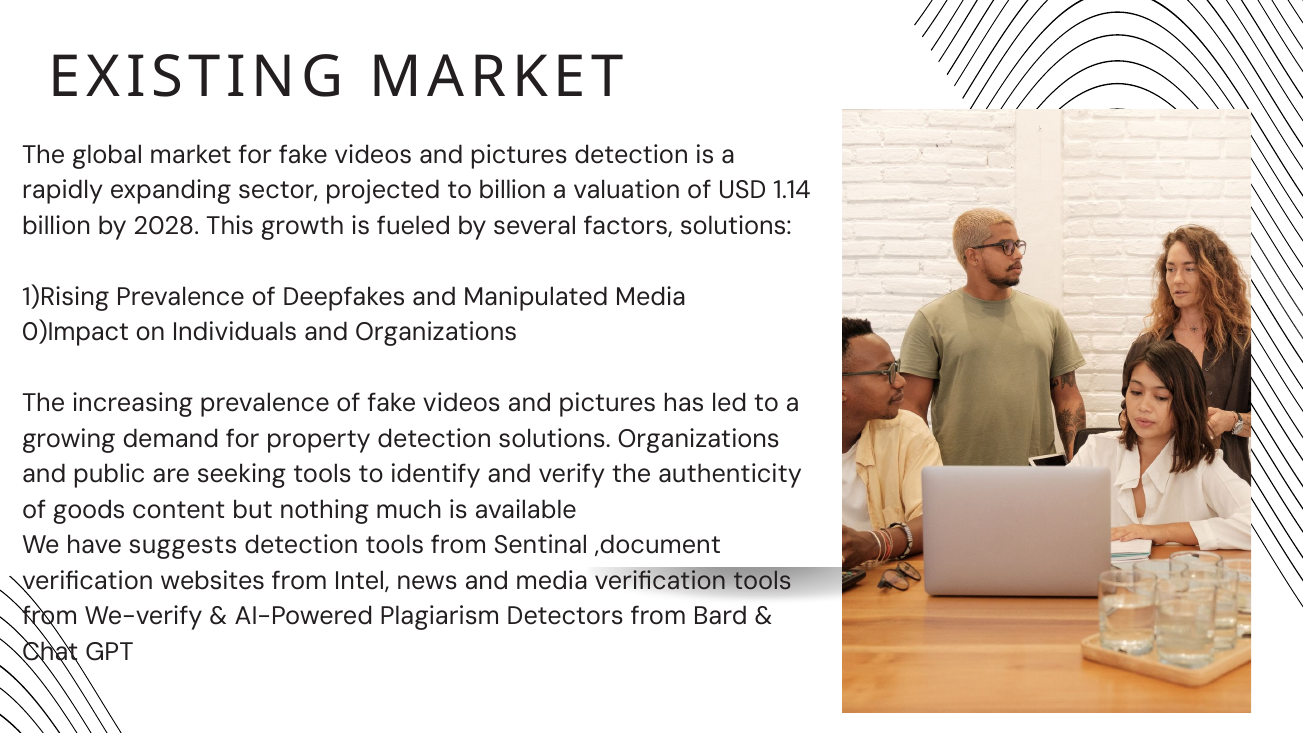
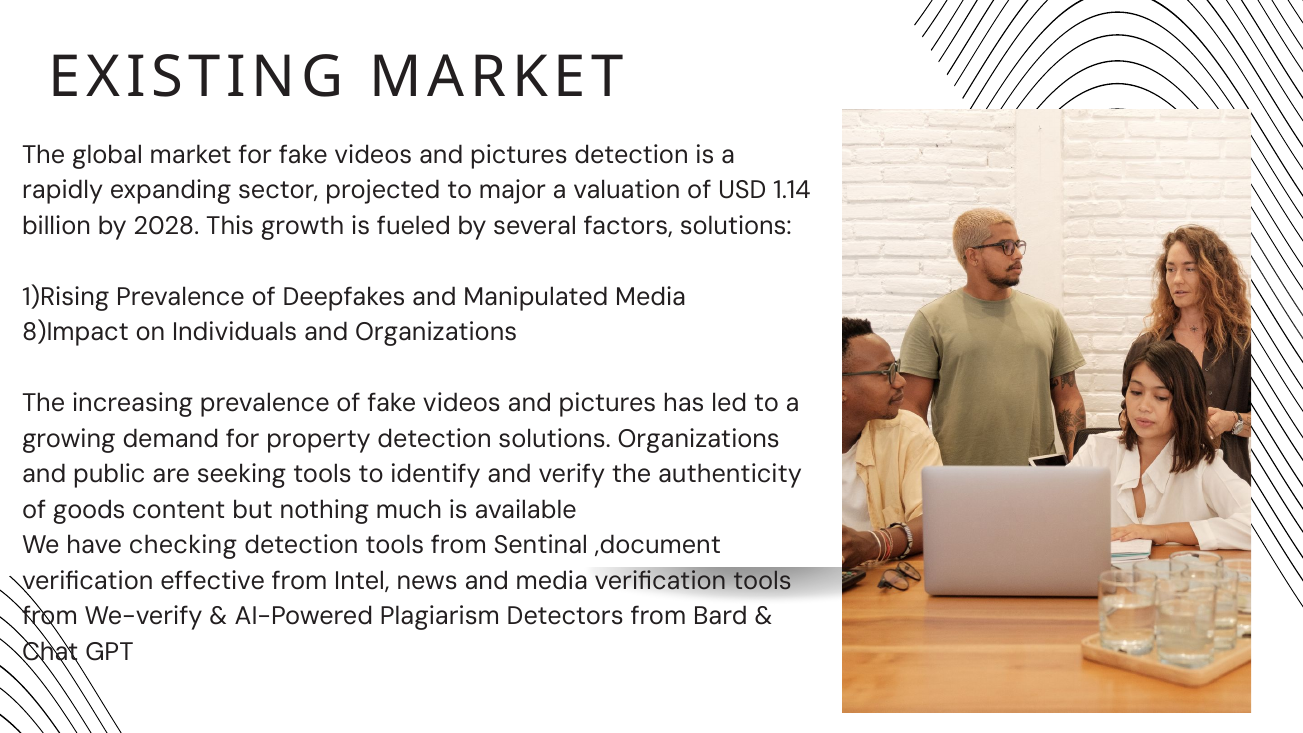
to billion: billion -> major (512, 190)
0)Impact: 0)Impact -> 8)Impact (75, 332)
suggests: suggests -> checking (183, 545)
websites: websites -> effective (213, 581)
